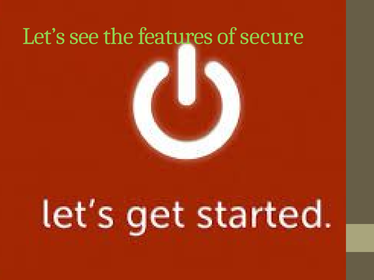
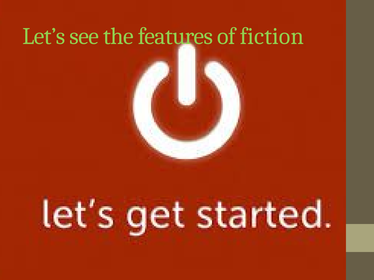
secure: secure -> fiction (272, 36)
